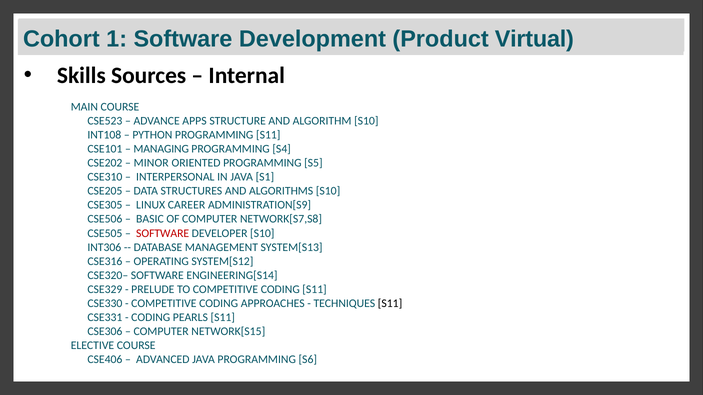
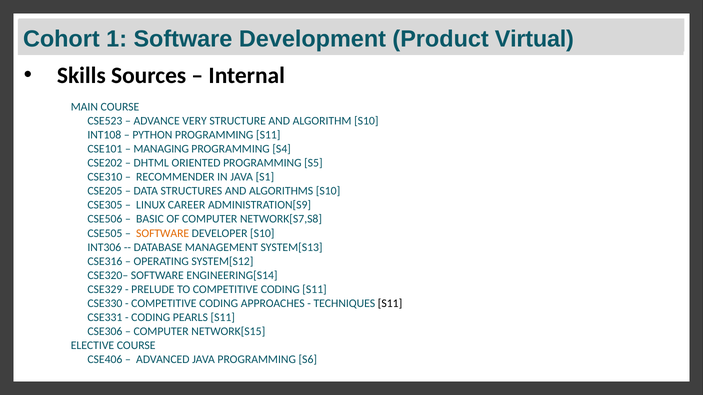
APPS: APPS -> VERY (195, 121)
MINOR: MINOR -> DHTML (151, 163)
INTERPERSONAL: INTERPERSONAL -> RECOMMENDER (175, 177)
SOFTWARE colour: red -> orange (163, 233)
